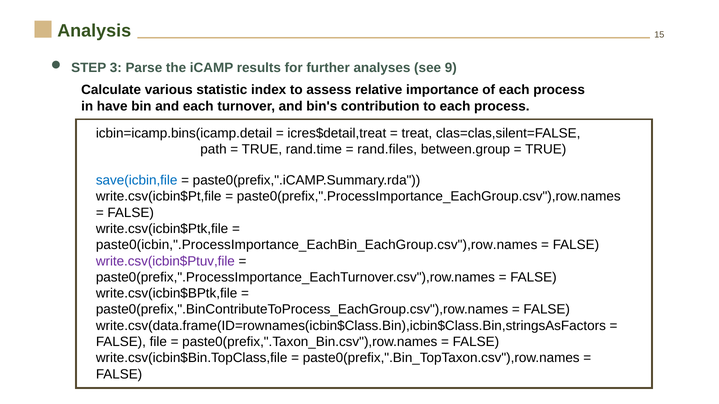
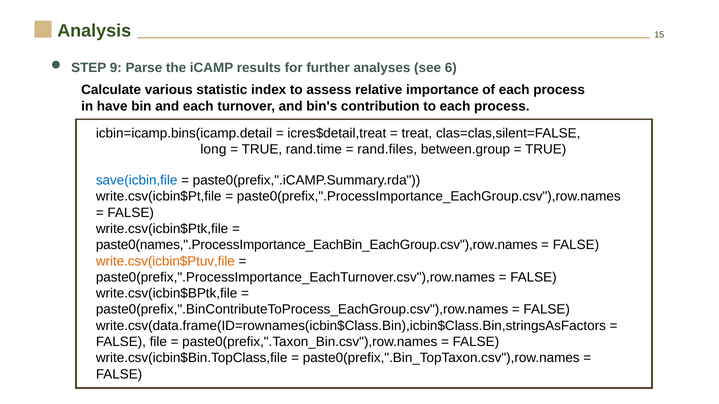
3: 3 -> 9 (116, 68)
9: 9 -> 6 (451, 68)
path: path -> long (213, 150)
paste0(icbin,".ProcessImportance_EachBin_EachGroup.csv"),row.names: paste0(icbin,".ProcessImportance_EachBin_EachGroup.csv"),row.names -> paste0(names,".ProcessImportance_EachBin_EachGroup.csv"),row.names (317, 245)
write.csv(icbin$Ptuv,file colour: purple -> orange (165, 261)
